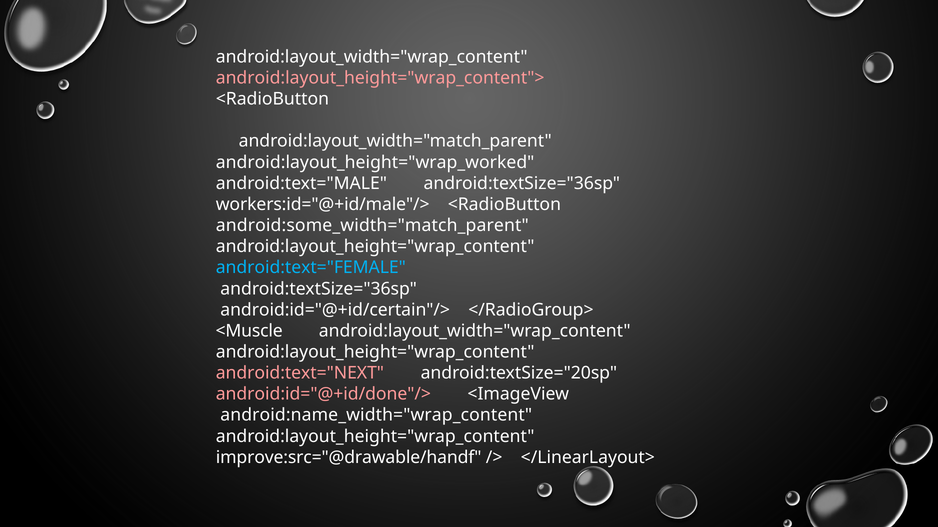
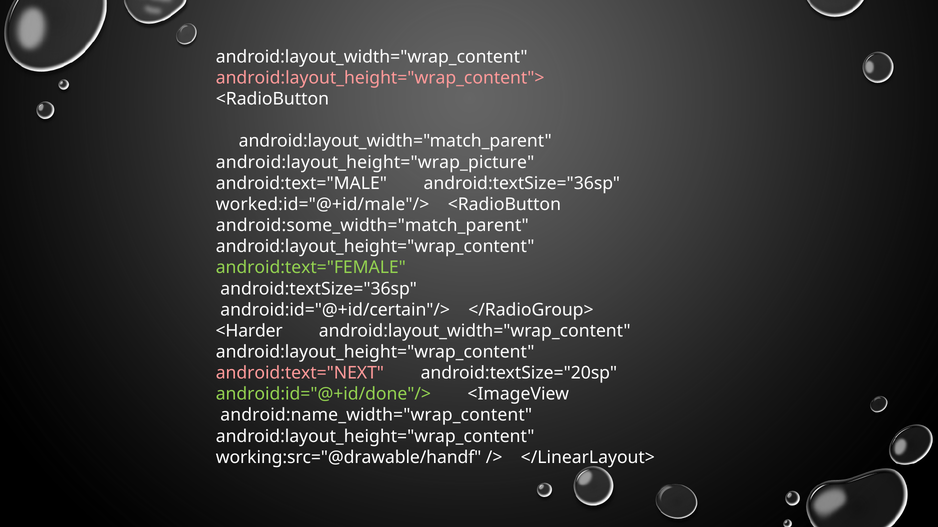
android:layout_height="wrap_worked: android:layout_height="wrap_worked -> android:layout_height="wrap_picture (375, 162)
workers:id="@+id/male"/>: workers:id="@+id/male"/> -> worked:id="@+id/male"/> (323, 205)
android:text="FEMALE colour: light blue -> light green (311, 268)
<Muscle: <Muscle -> <Harder (249, 331)
android:id="@+id/done"/> colour: pink -> light green (323, 395)
improve:src="@drawable/handf: improve:src="@drawable/handf -> working:src="@drawable/handf (349, 458)
